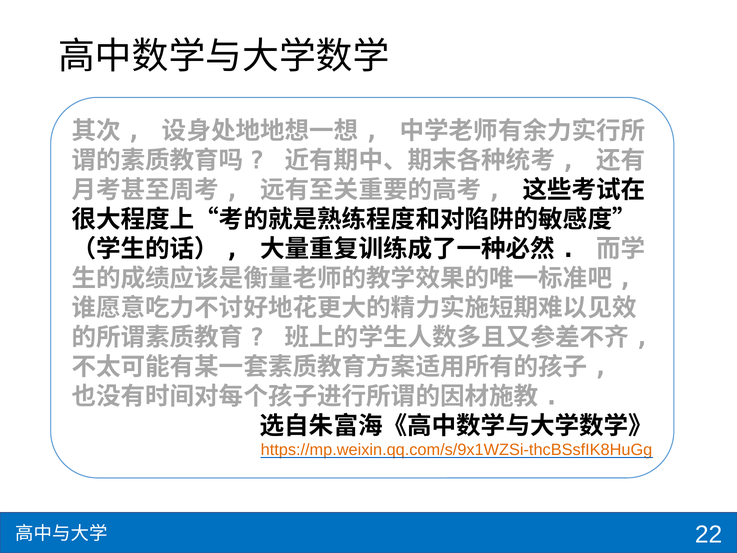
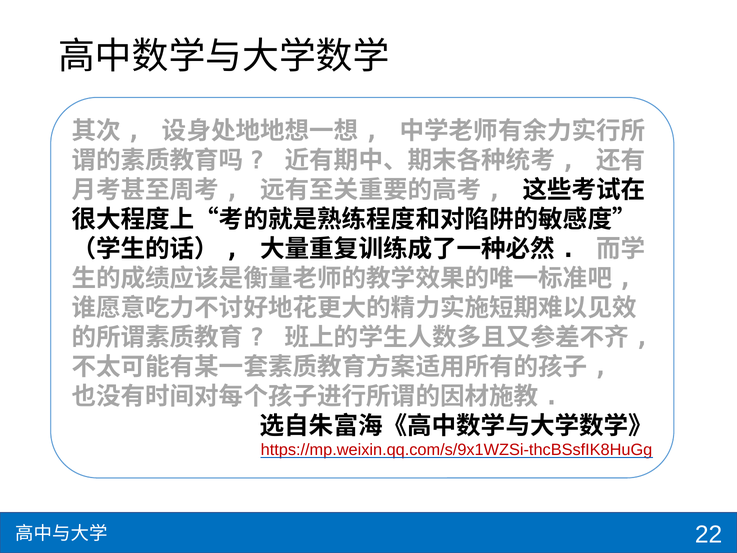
https://mp.weixin.qq.com/s/9x1WZSi-thcBSsfIK8HuGg colour: orange -> red (457, 450)
